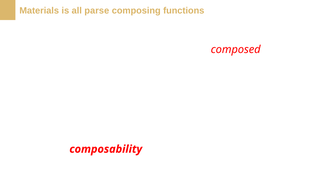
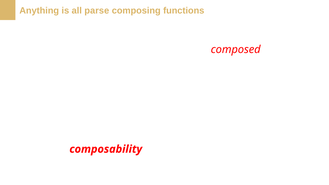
Materials: Materials -> Anything (39, 11)
